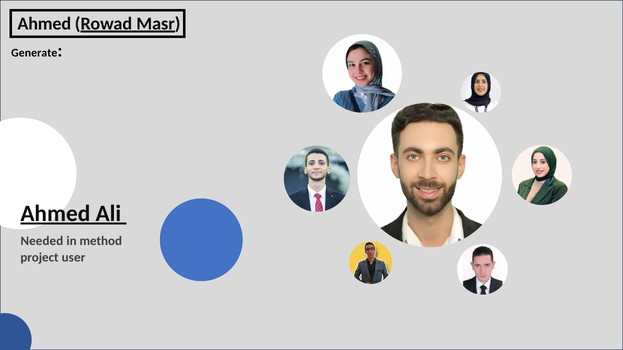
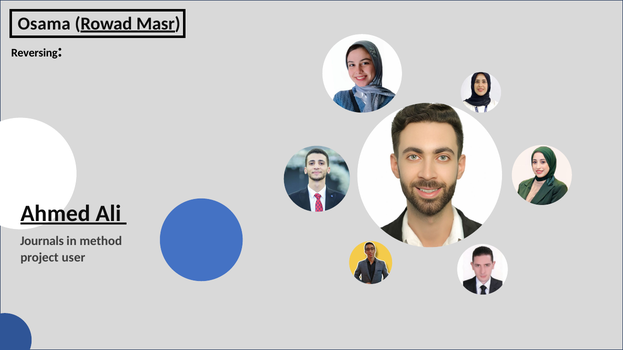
Ahmed: Ahmed -> Osama (44, 24)
Generate: Generate -> Reversing (34, 53)
Needed: Needed -> Journals (42, 241)
